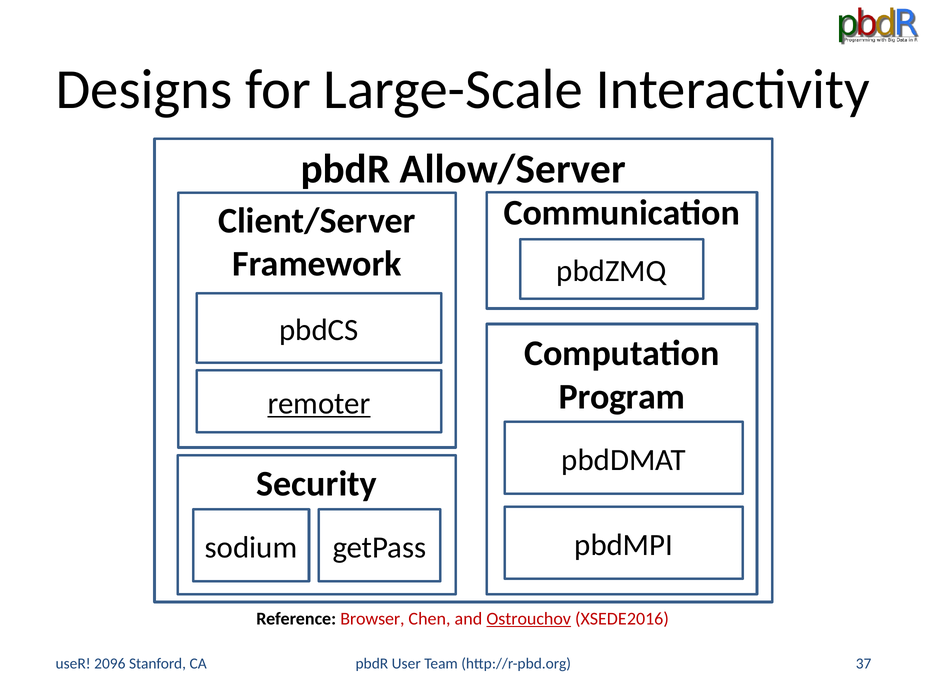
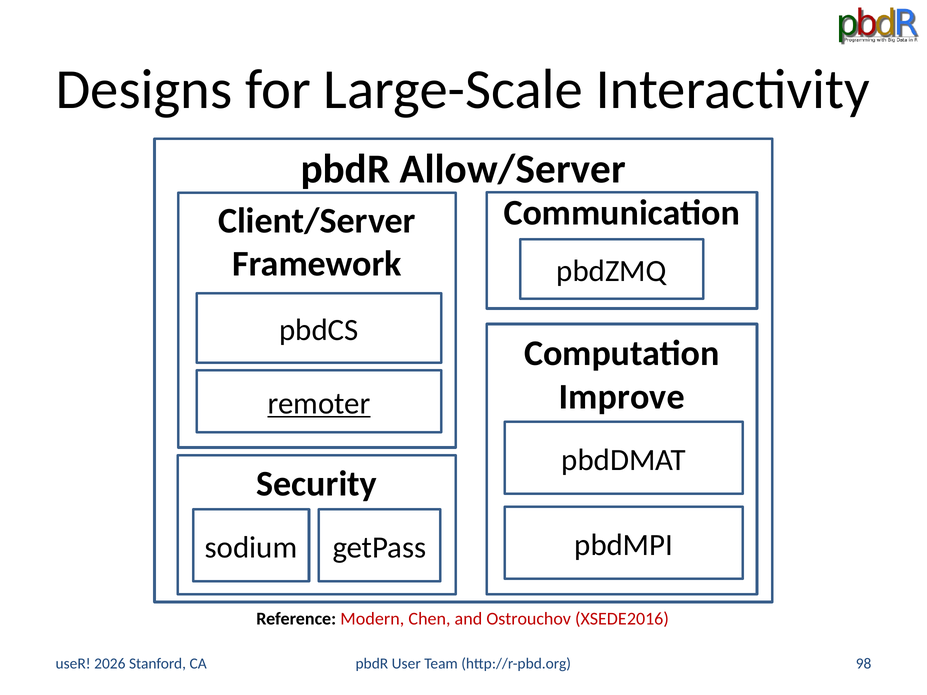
Program: Program -> Improve (622, 397)
Browser: Browser -> Modern (372, 619)
Ostrouchov underline: present -> none (529, 619)
37: 37 -> 98 (864, 664)
2096: 2096 -> 2026 (110, 664)
